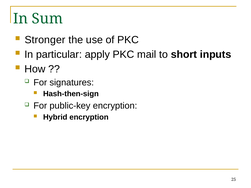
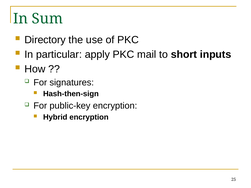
Stronger: Stronger -> Directory (45, 40)
